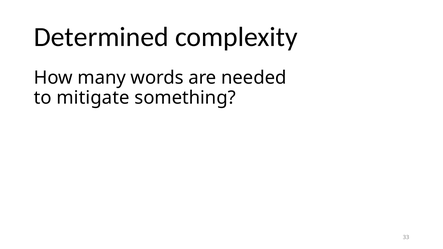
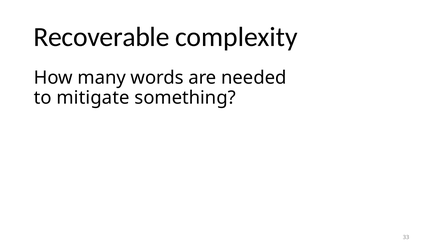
Determined: Determined -> Recoverable (101, 37)
